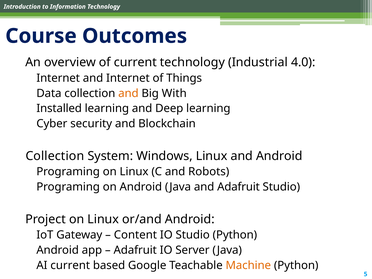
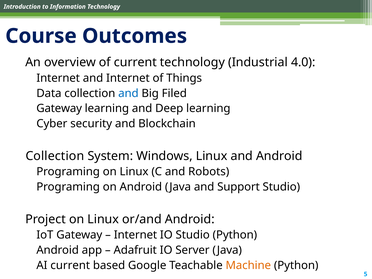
and colour: orange -> blue (128, 93)
With: With -> Filed (174, 93)
Installed: Installed -> Gateway (59, 108)
and Adafruit: Adafruit -> Support (238, 187)
Content: Content -> Internet (135, 235)
